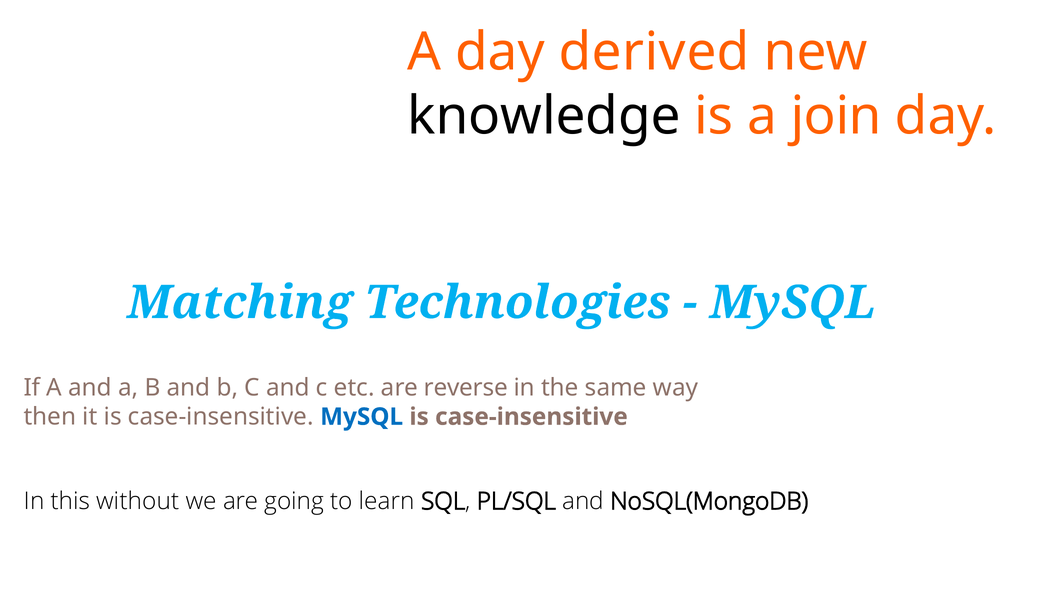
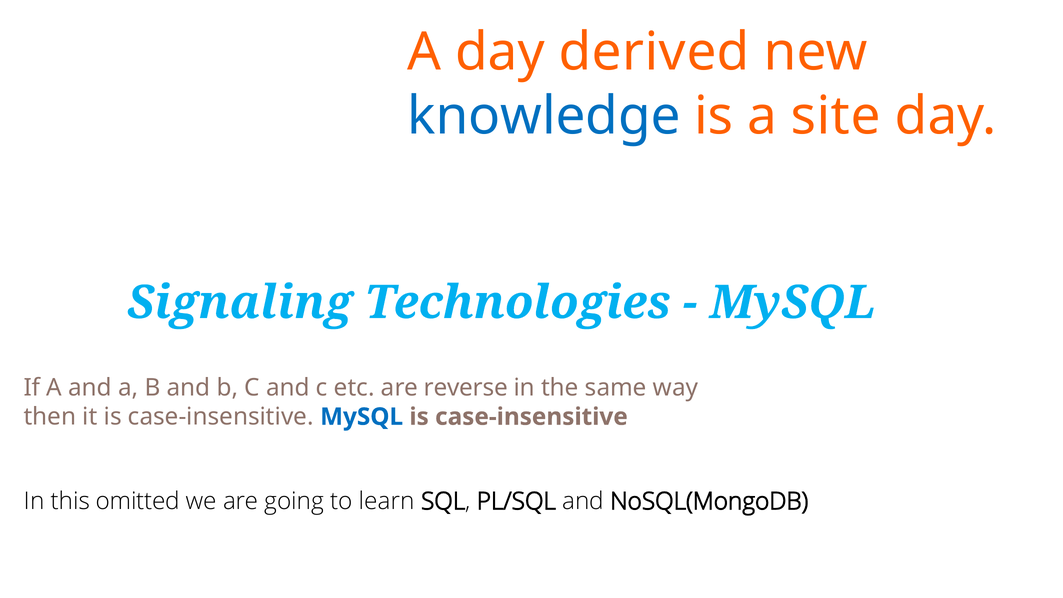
knowledge colour: black -> blue (544, 116)
join: join -> site (836, 116)
Matching: Matching -> Signaling (240, 303)
without: without -> omitted (138, 501)
